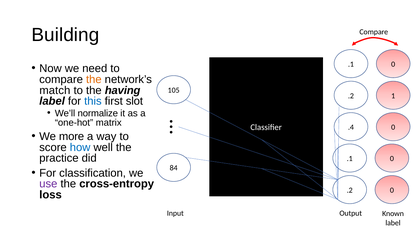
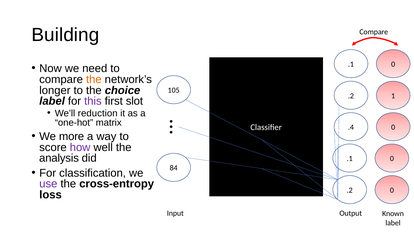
match: match -> longer (55, 90)
having: having -> choice (123, 90)
this colour: blue -> purple (93, 101)
normalize: normalize -> reduction (98, 113)
how colour: blue -> purple (80, 147)
practice: practice -> analysis (59, 158)
